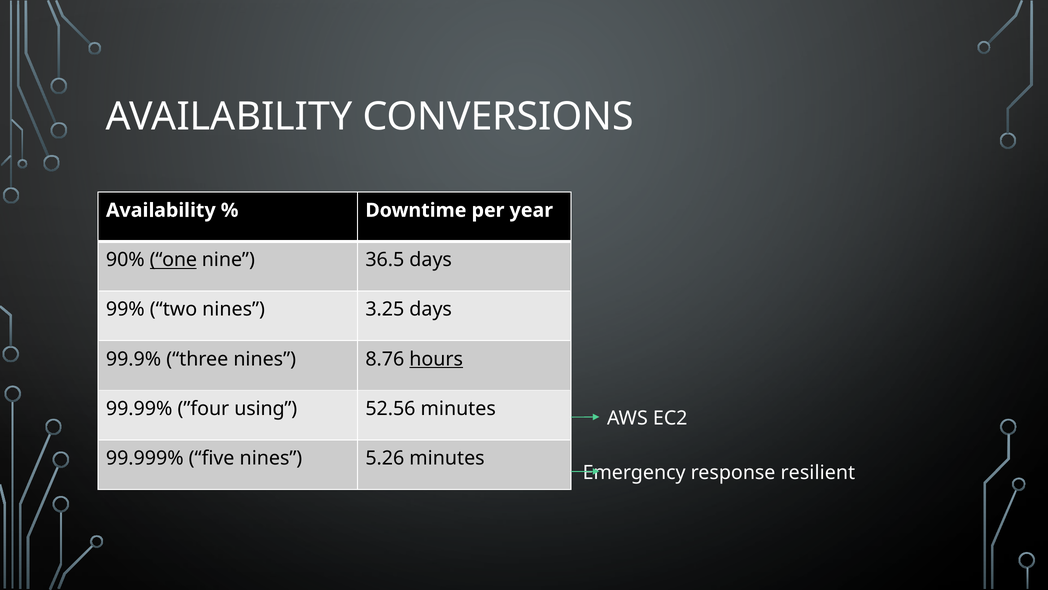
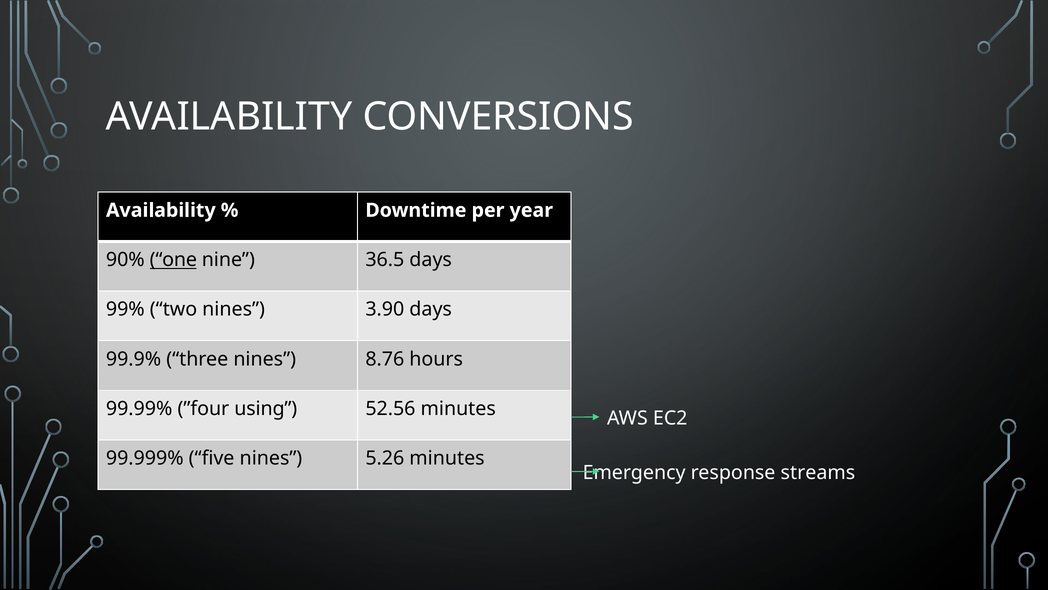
3.25: 3.25 -> 3.90 (385, 309)
hours underline: present -> none (436, 359)
resilient: resilient -> streams (818, 472)
